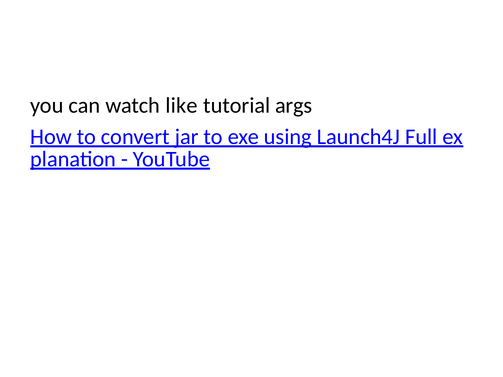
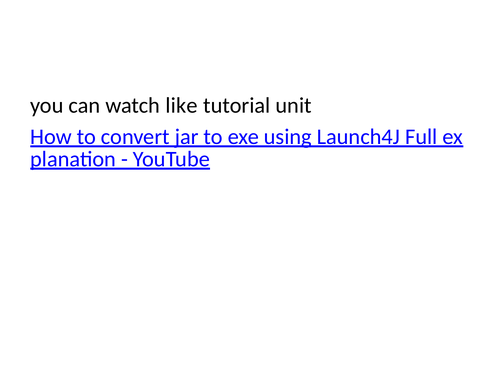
args: args -> unit (294, 106)
